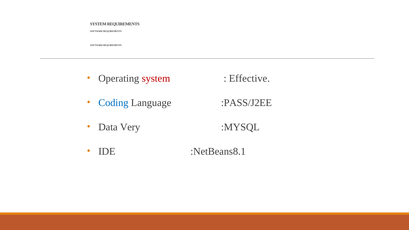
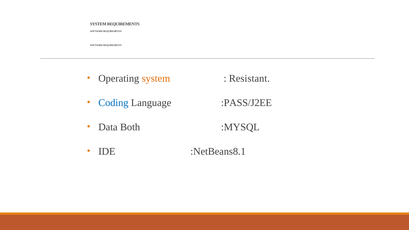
system colour: red -> orange (156, 78)
Effective: Effective -> Resistant (249, 78)
Very: Very -> Both (130, 127)
